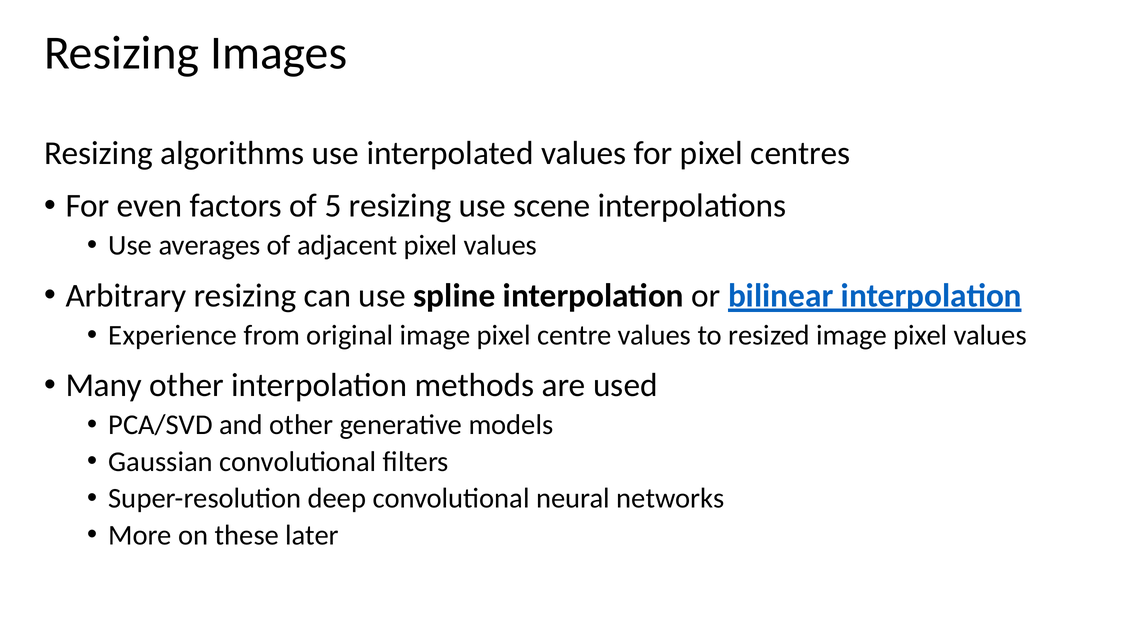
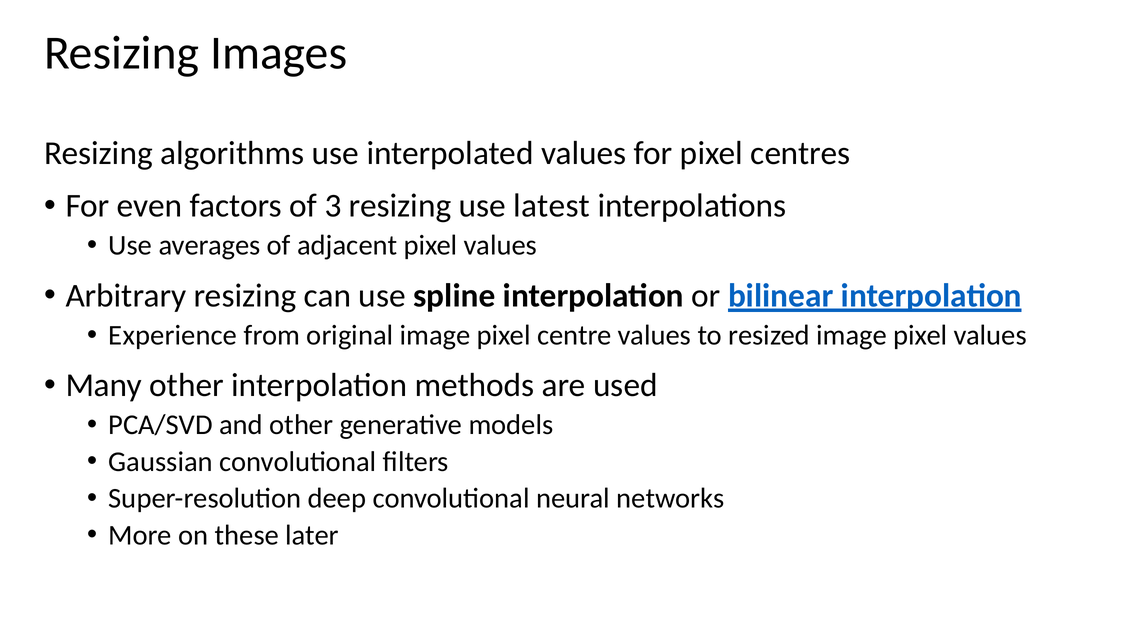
5: 5 -> 3 (333, 206)
scene: scene -> latest (552, 206)
